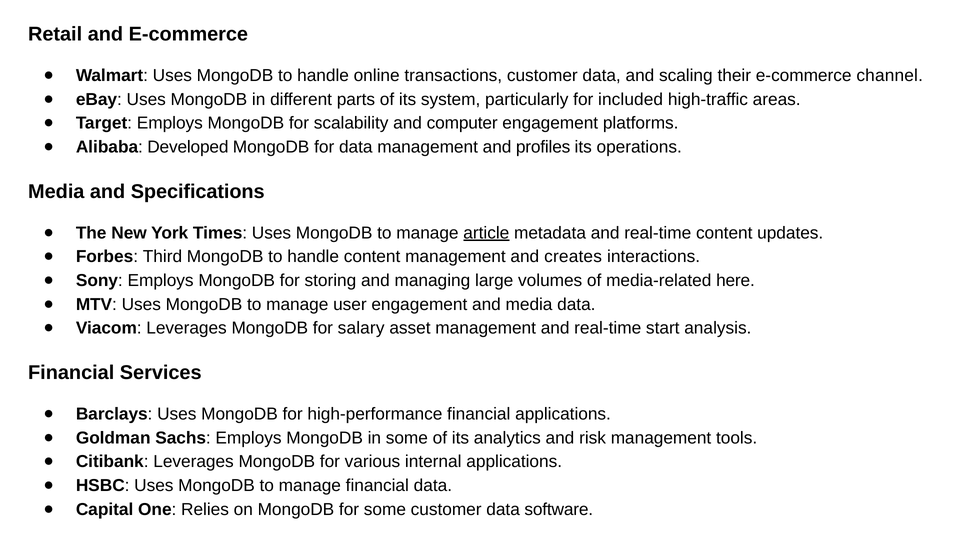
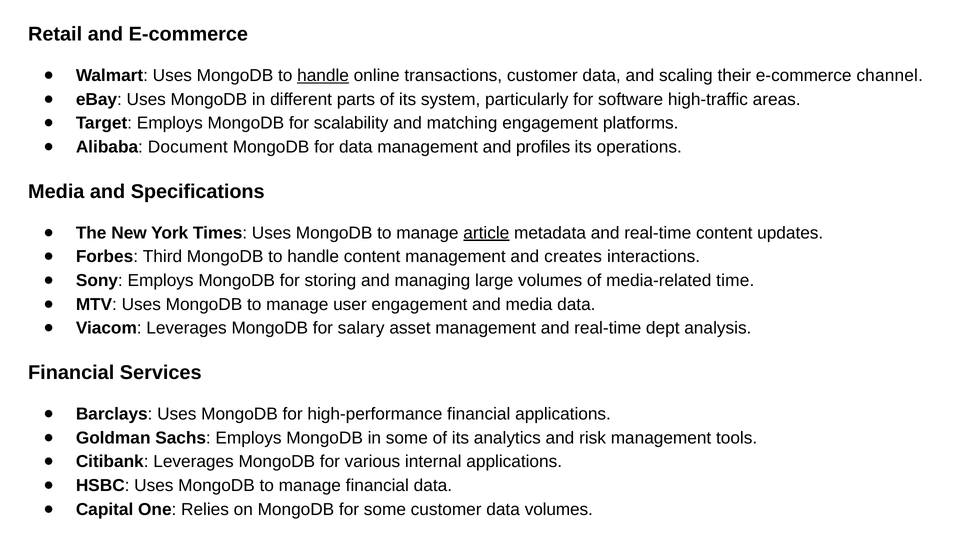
handle underline: none -> present (323, 75)
included: included -> software (631, 99)
computer: computer -> matching (462, 123)
Developed: Developed -> Document (188, 147)
here: here -> time (735, 280)
start: start -> dept (663, 328)
data software: software -> volumes (559, 509)
